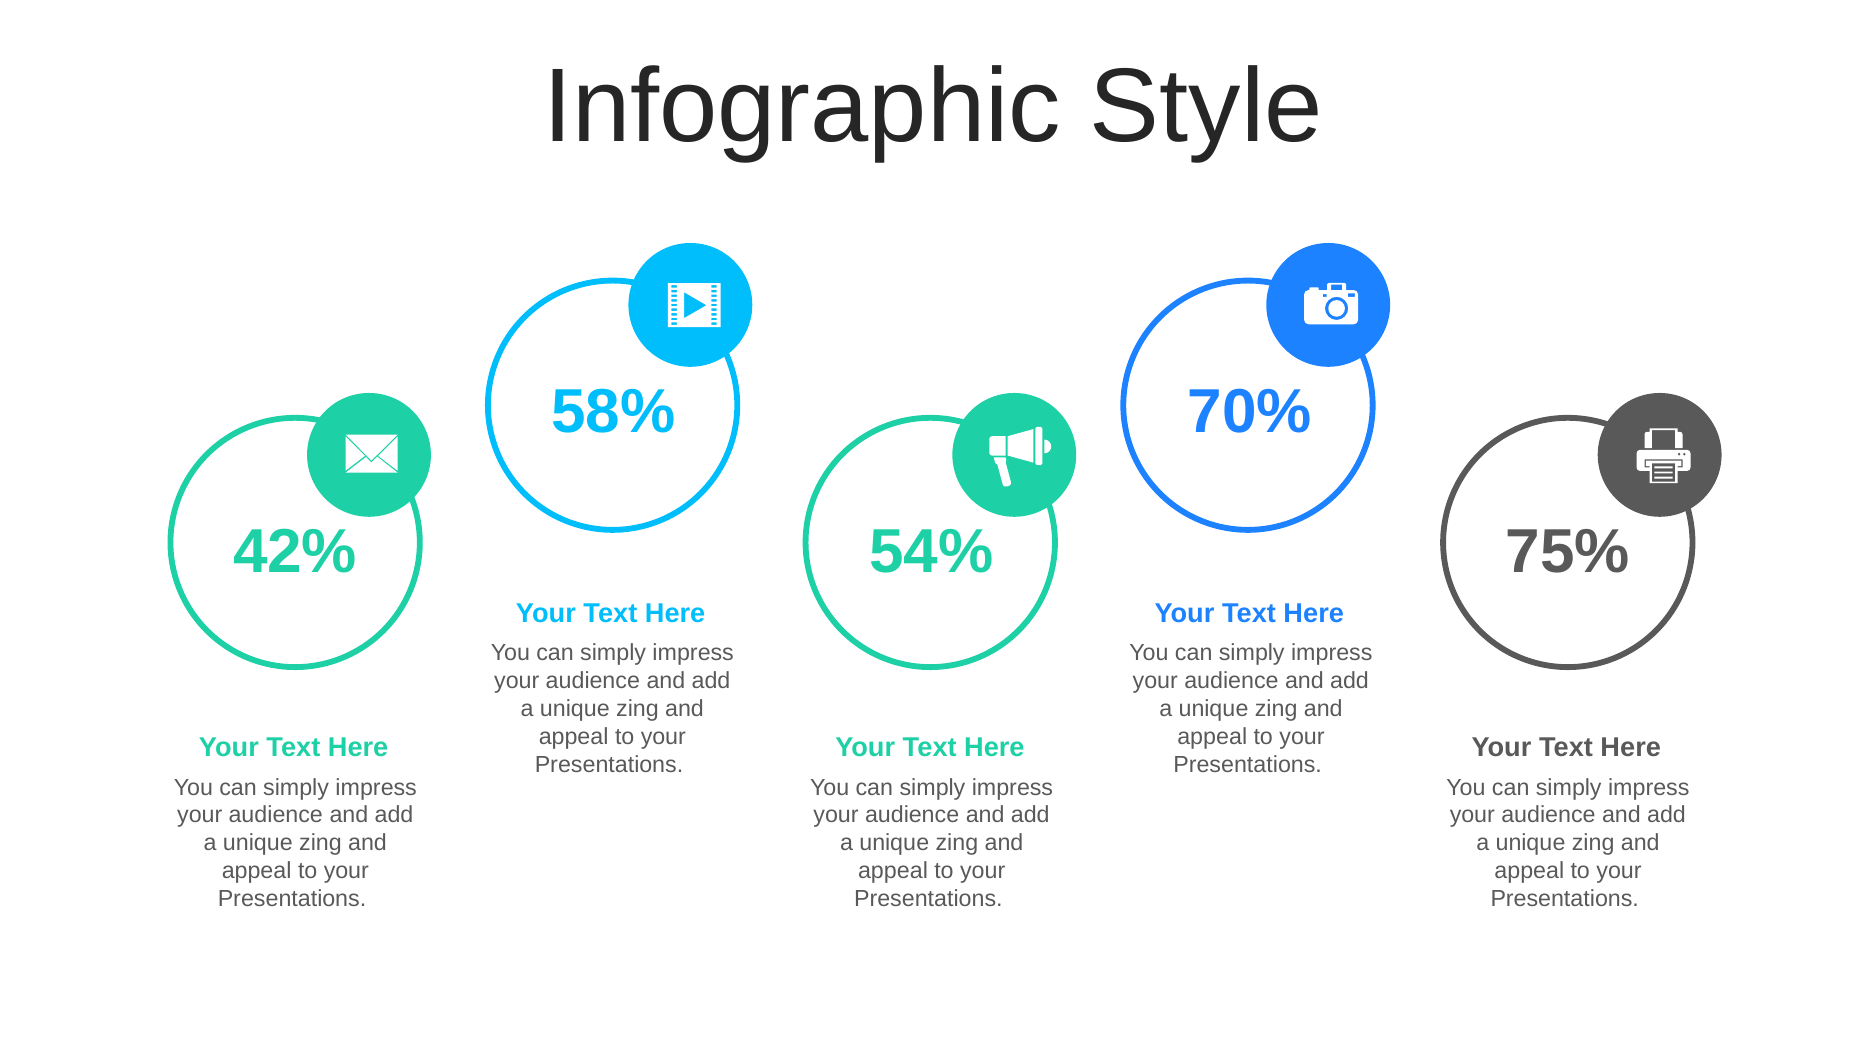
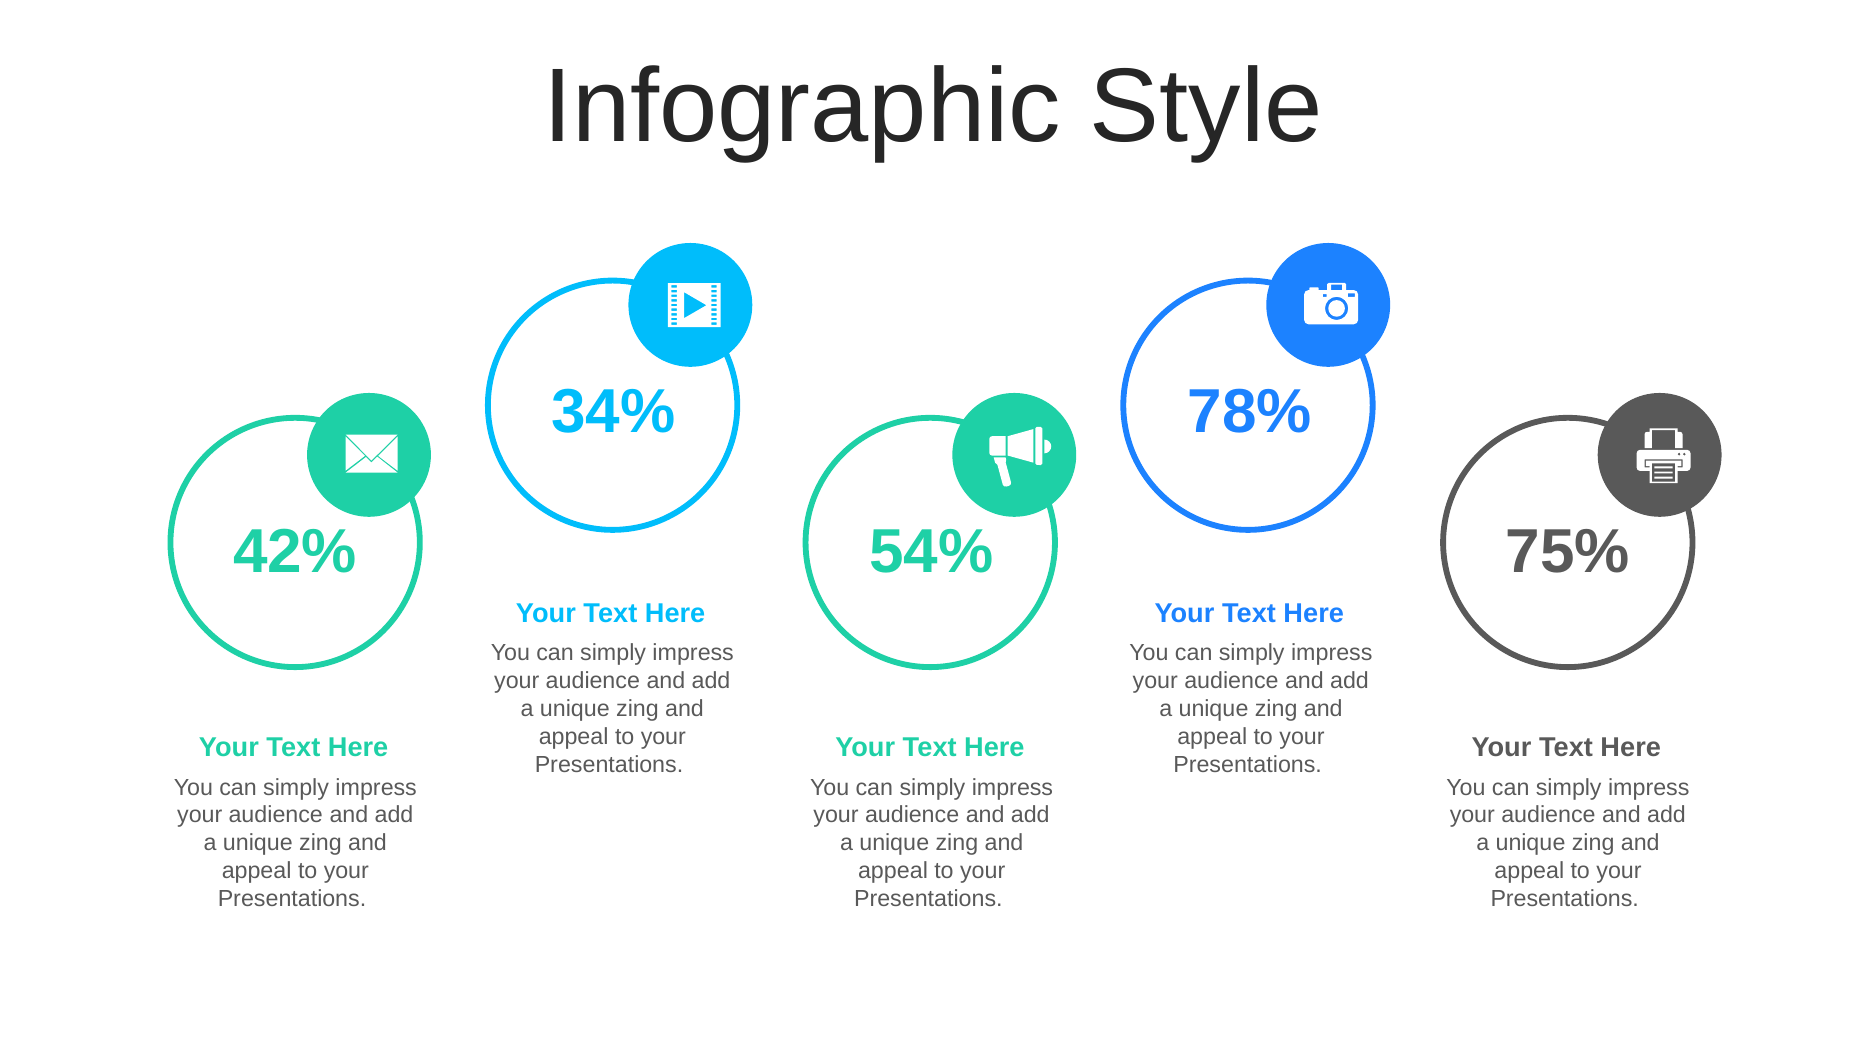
58%: 58% -> 34% (613, 412)
70%: 70% -> 78% (1250, 412)
